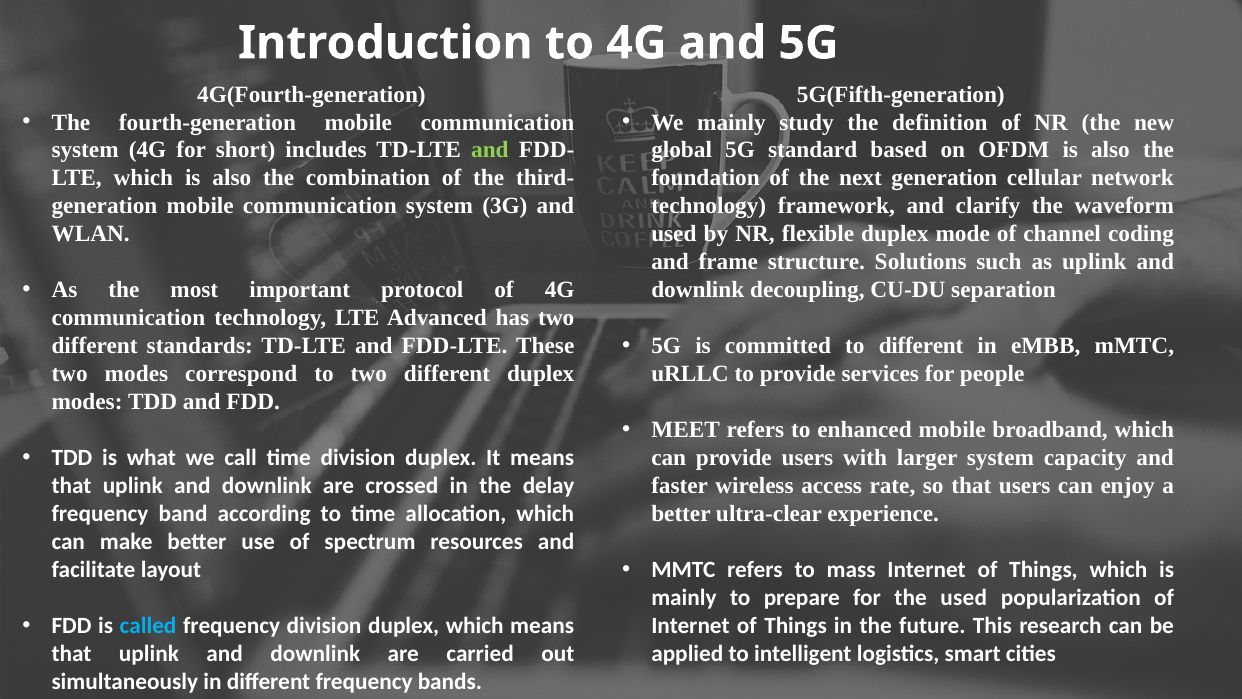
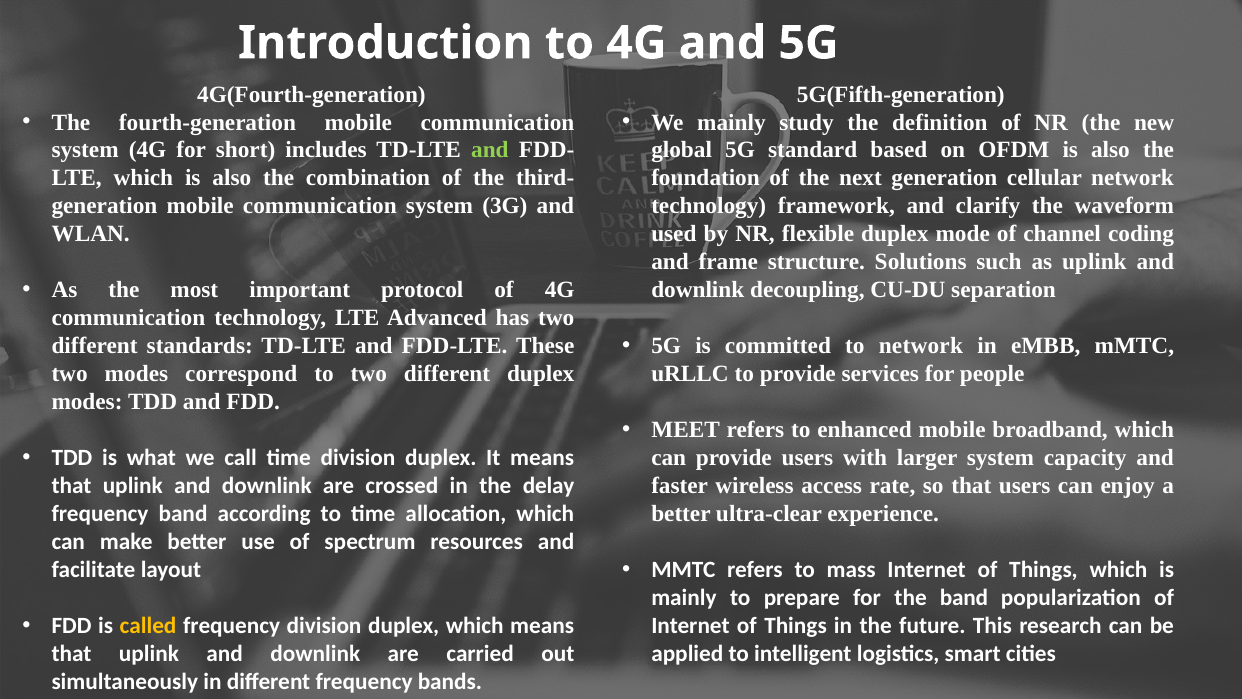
to different: different -> network (921, 346)
the used: used -> band (964, 597)
called colour: light blue -> yellow (148, 625)
